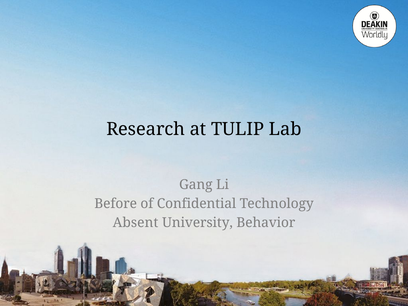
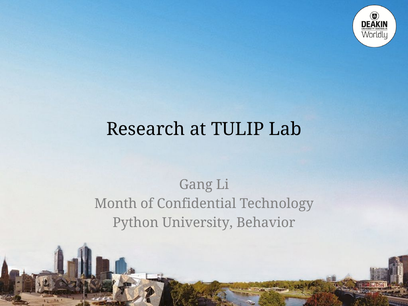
Before: Before -> Month (116, 204)
Absent: Absent -> Python (136, 223)
